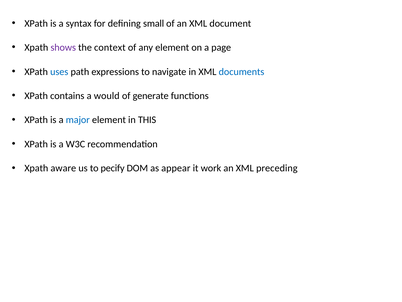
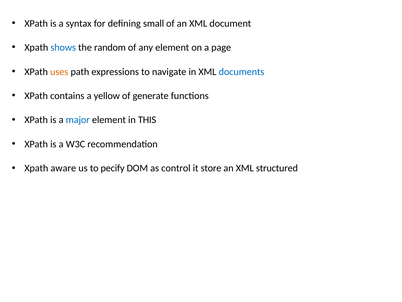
shows colour: purple -> blue (63, 47)
context: context -> random (110, 47)
uses colour: blue -> orange (59, 72)
would: would -> yellow (107, 96)
appear: appear -> control (176, 168)
work: work -> store (211, 168)
preceding: preceding -> structured (277, 168)
